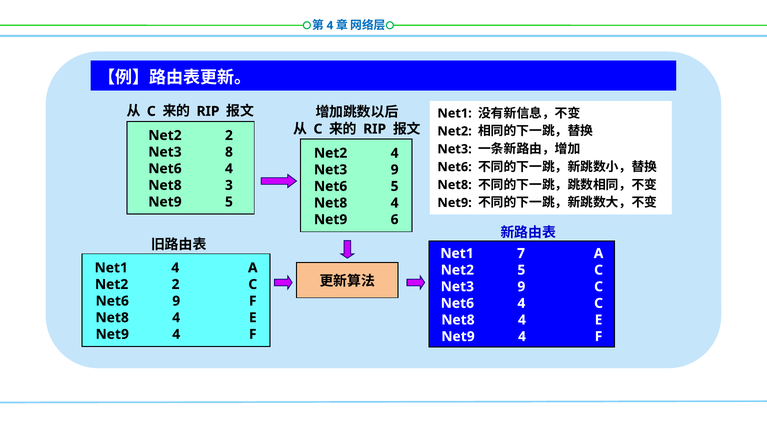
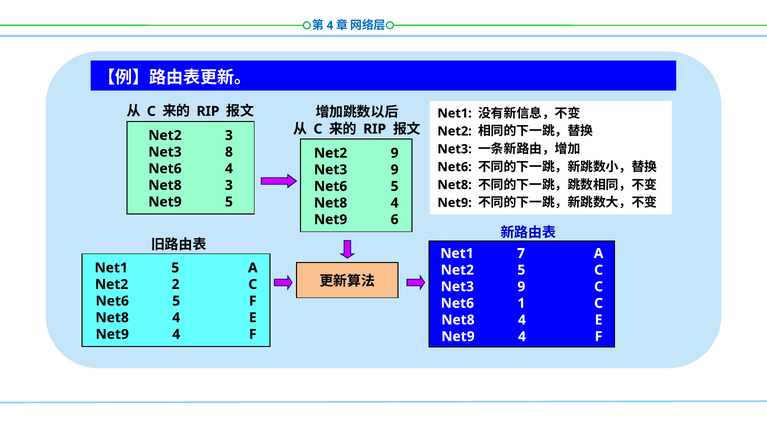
2: 2 -> 3 (229, 136)
Net2 4: 4 -> 9 (395, 153)
Net1 4: 4 -> 5 (175, 268)
9: 9 -> 5 (176, 301)
4: 4 -> 1 (521, 304)
